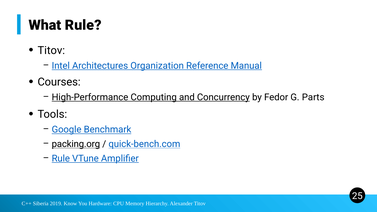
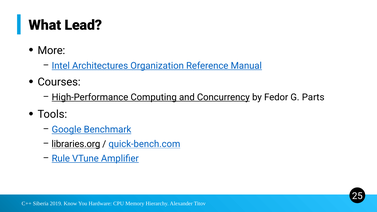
What Rule: Rule -> Lead (83, 25)
Titov: Titov -> More (51, 50)
packing.org: packing.org -> libraries.org (76, 144)
